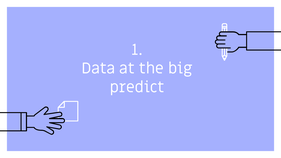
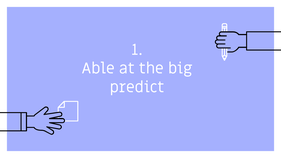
Data: Data -> Able (98, 68)
